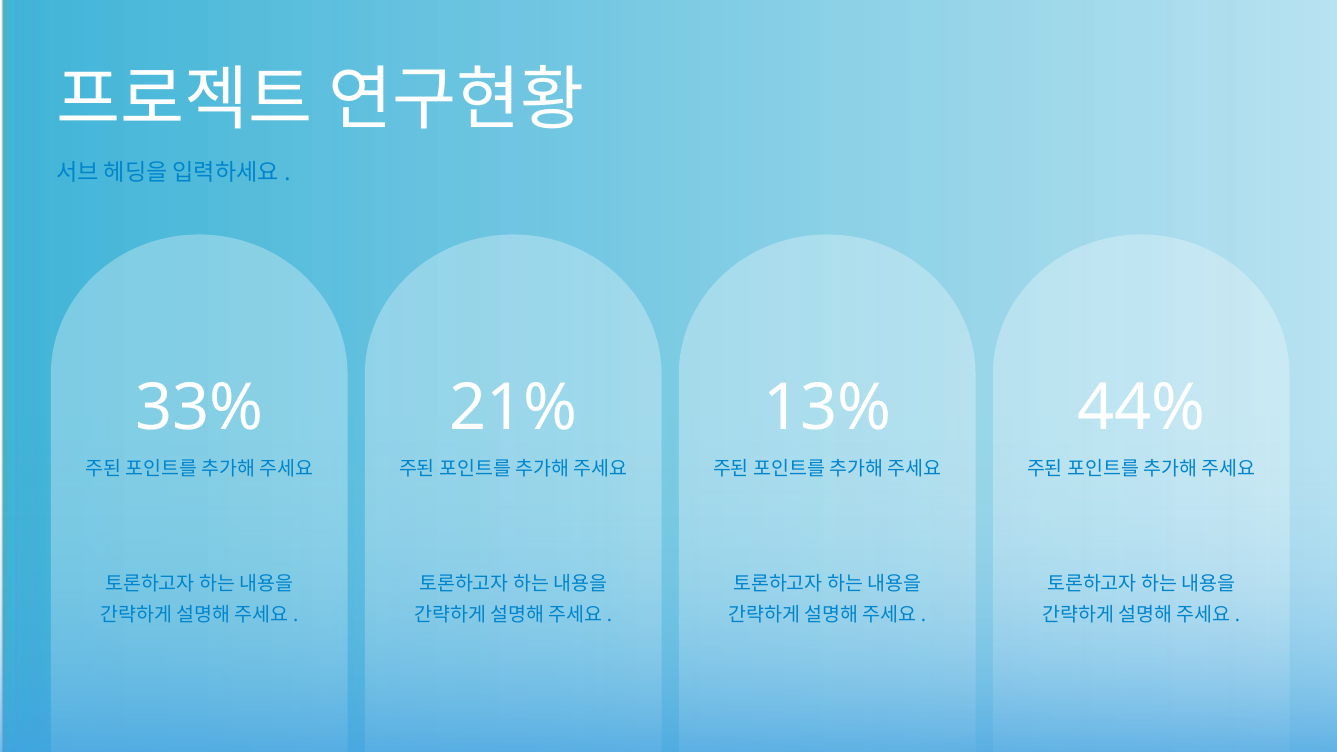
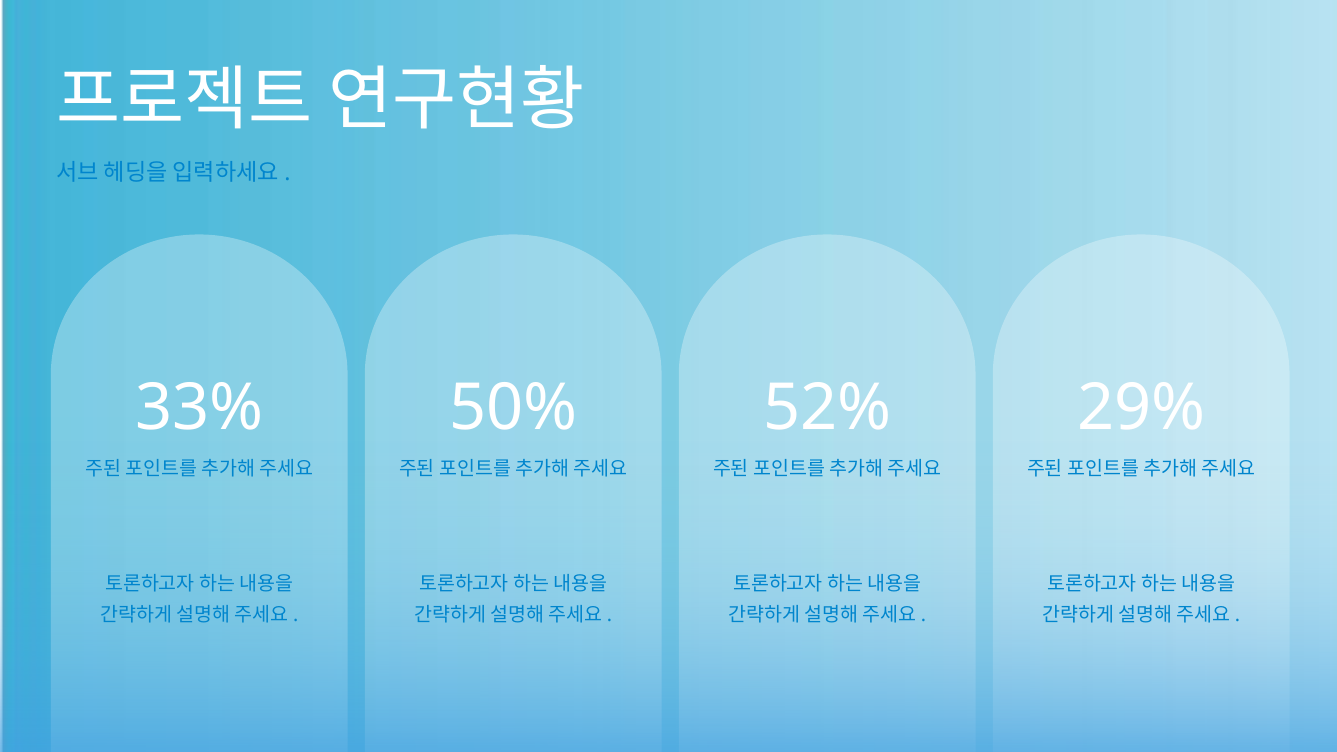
21%: 21% -> 50% (513, 408)
13%: 13% -> 52% (827, 408)
44%: 44% -> 29% (1141, 408)
